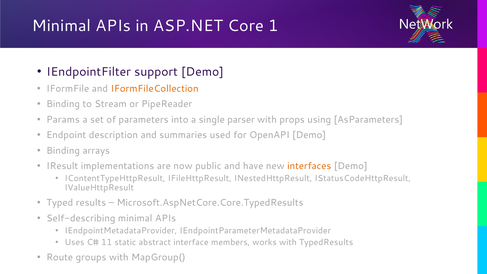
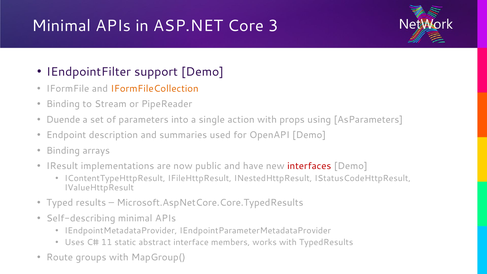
1: 1 -> 3 (273, 26)
Params: Params -> Duende (63, 120)
parser: parser -> action (241, 120)
interfaces colour: orange -> red (309, 166)
